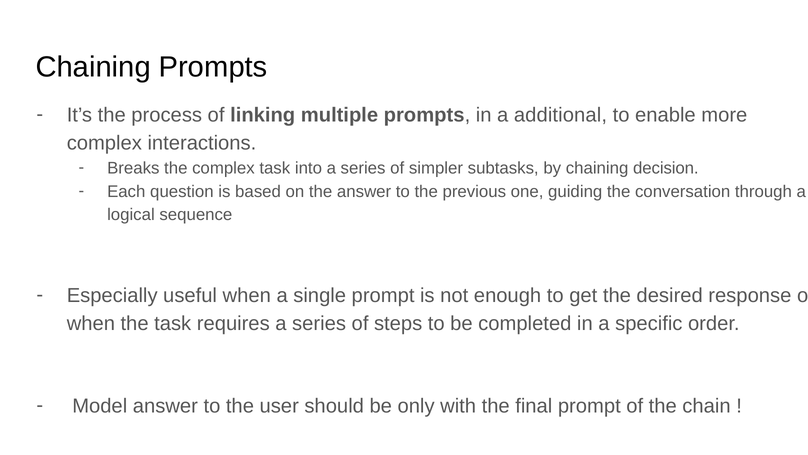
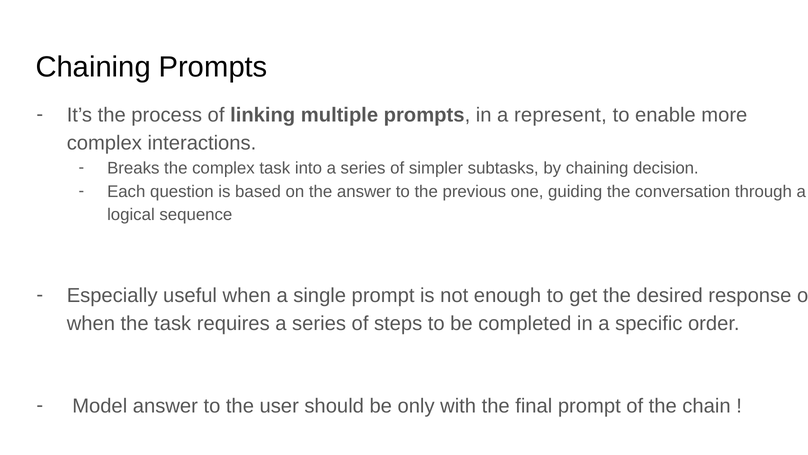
additional: additional -> represent (560, 115)
